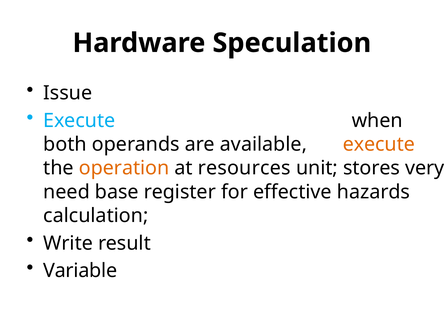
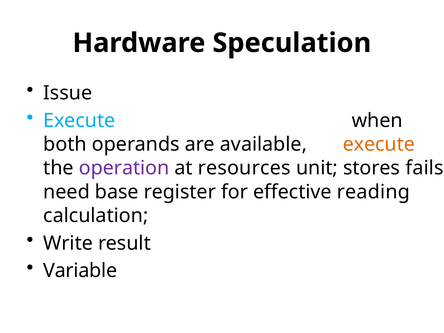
operation colour: orange -> purple (124, 168)
very: very -> fails (425, 168)
hazards: hazards -> reading (373, 192)
